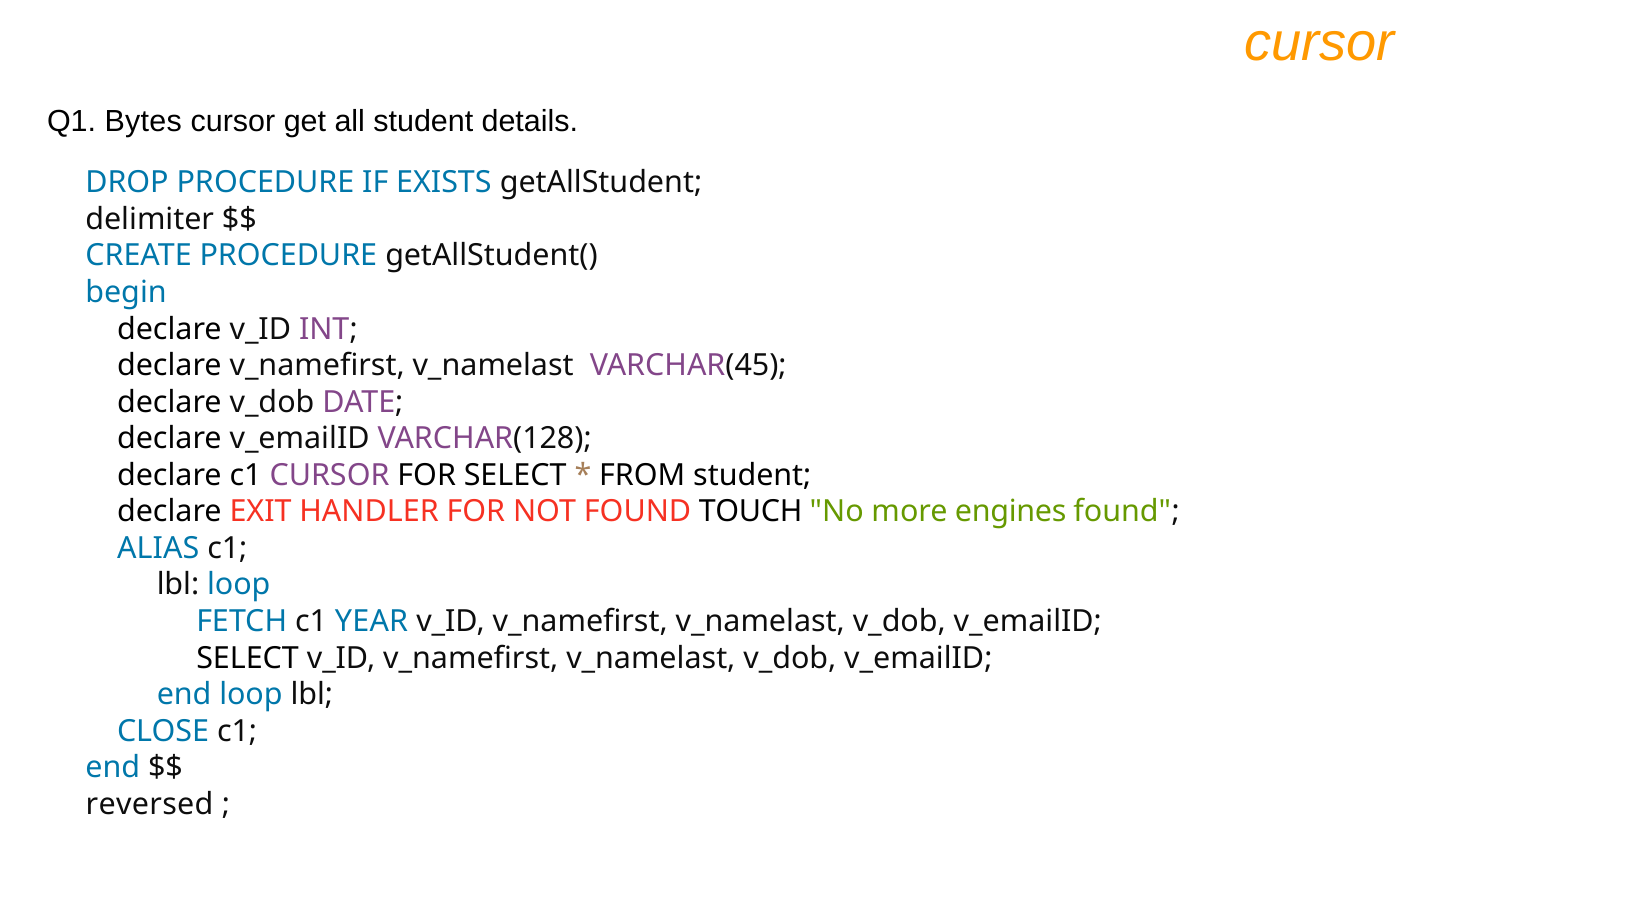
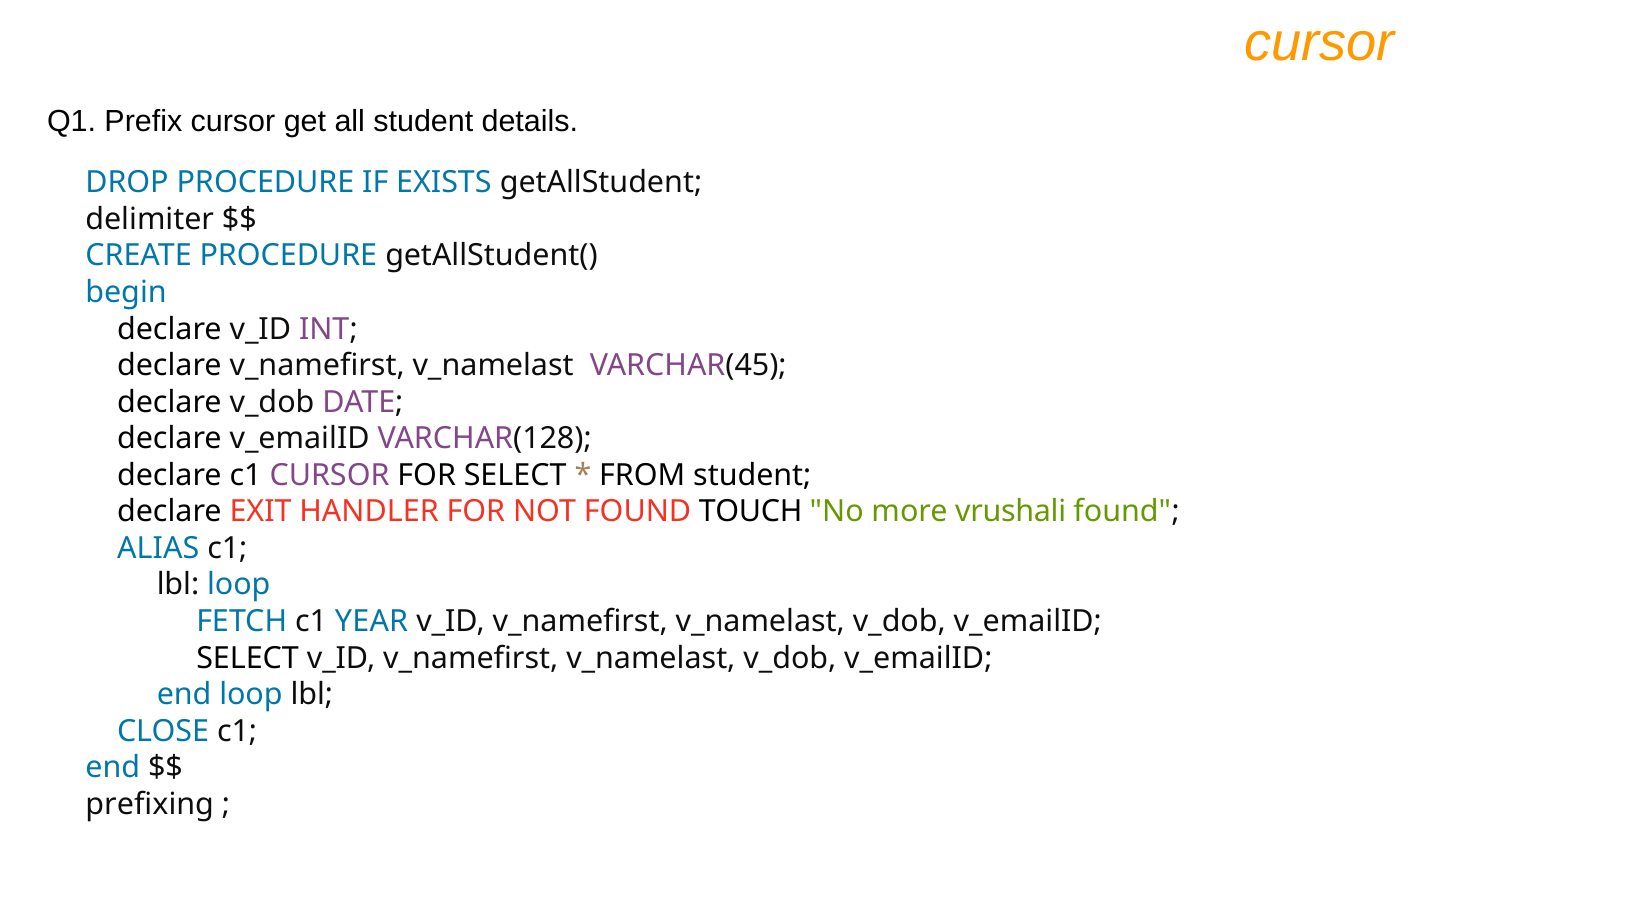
Bytes: Bytes -> Prefix (143, 121)
engines: engines -> vrushali (1011, 512)
reversed: reversed -> prefixing (150, 804)
